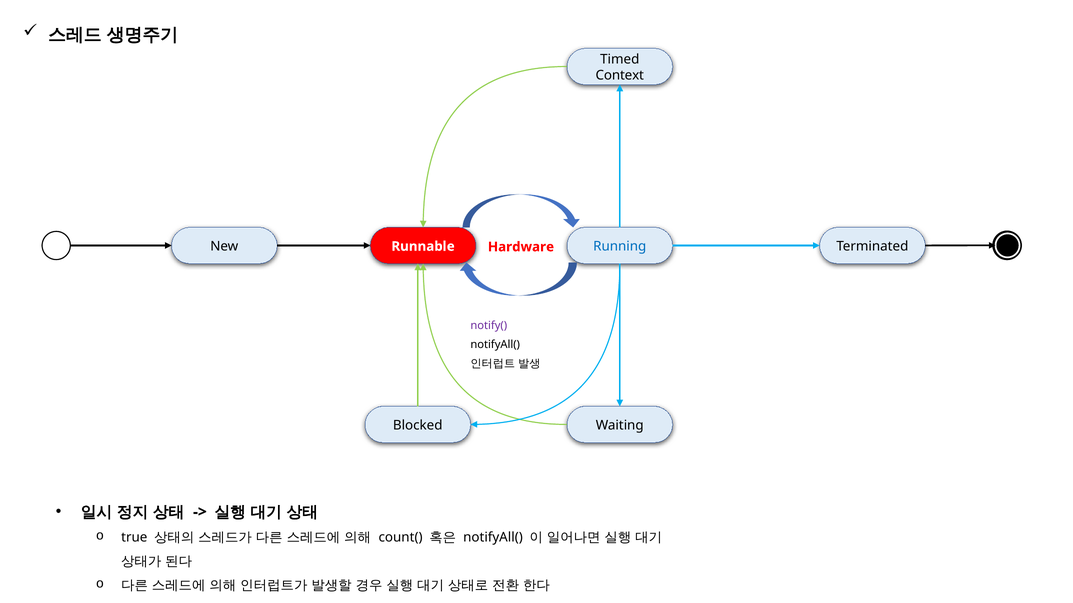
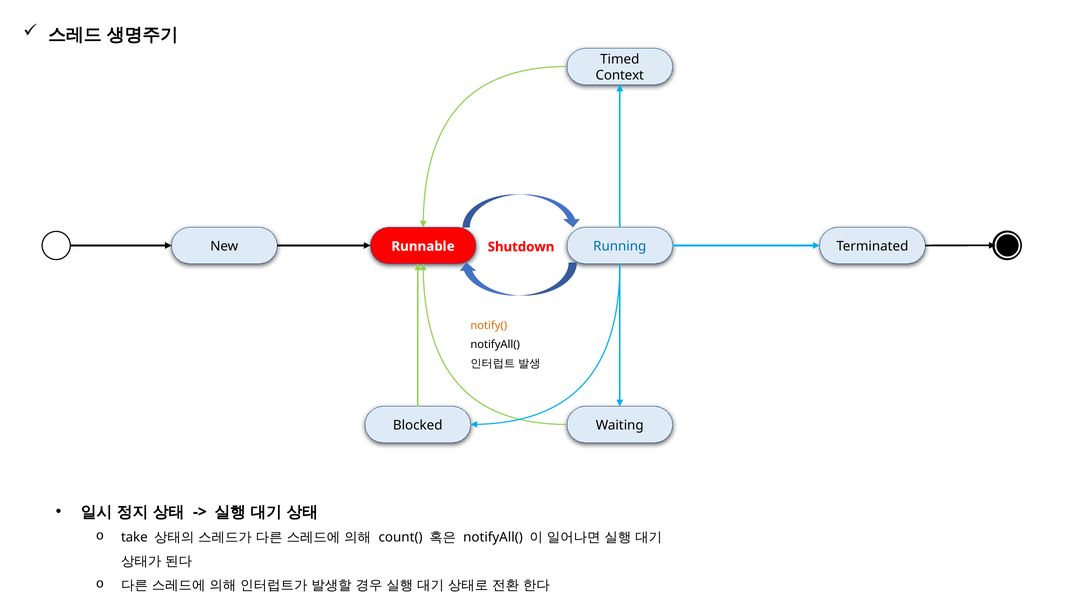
Hardware: Hardware -> Shutdown (521, 247)
notify( colour: purple -> orange (489, 326)
true: true -> take (134, 538)
